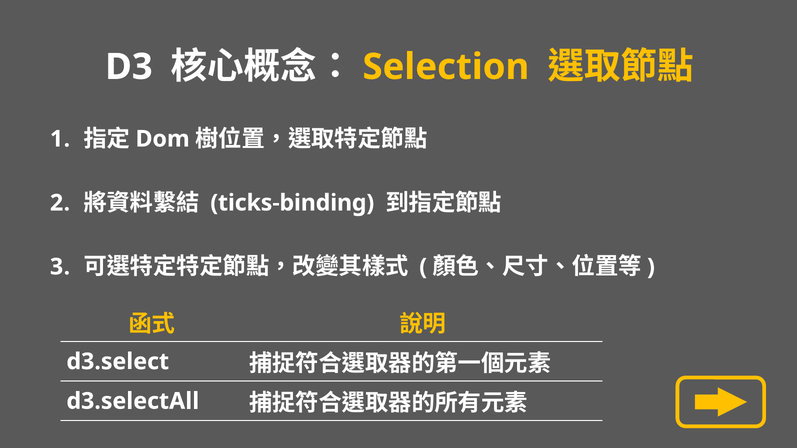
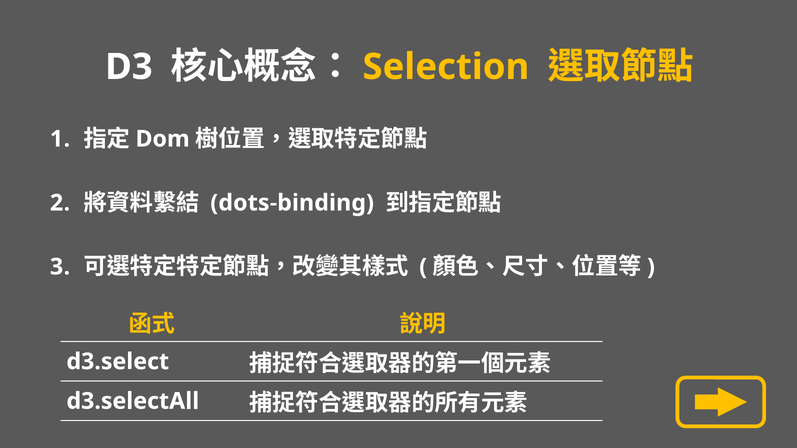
ticks-binding: ticks-binding -> dots-binding (292, 203)
